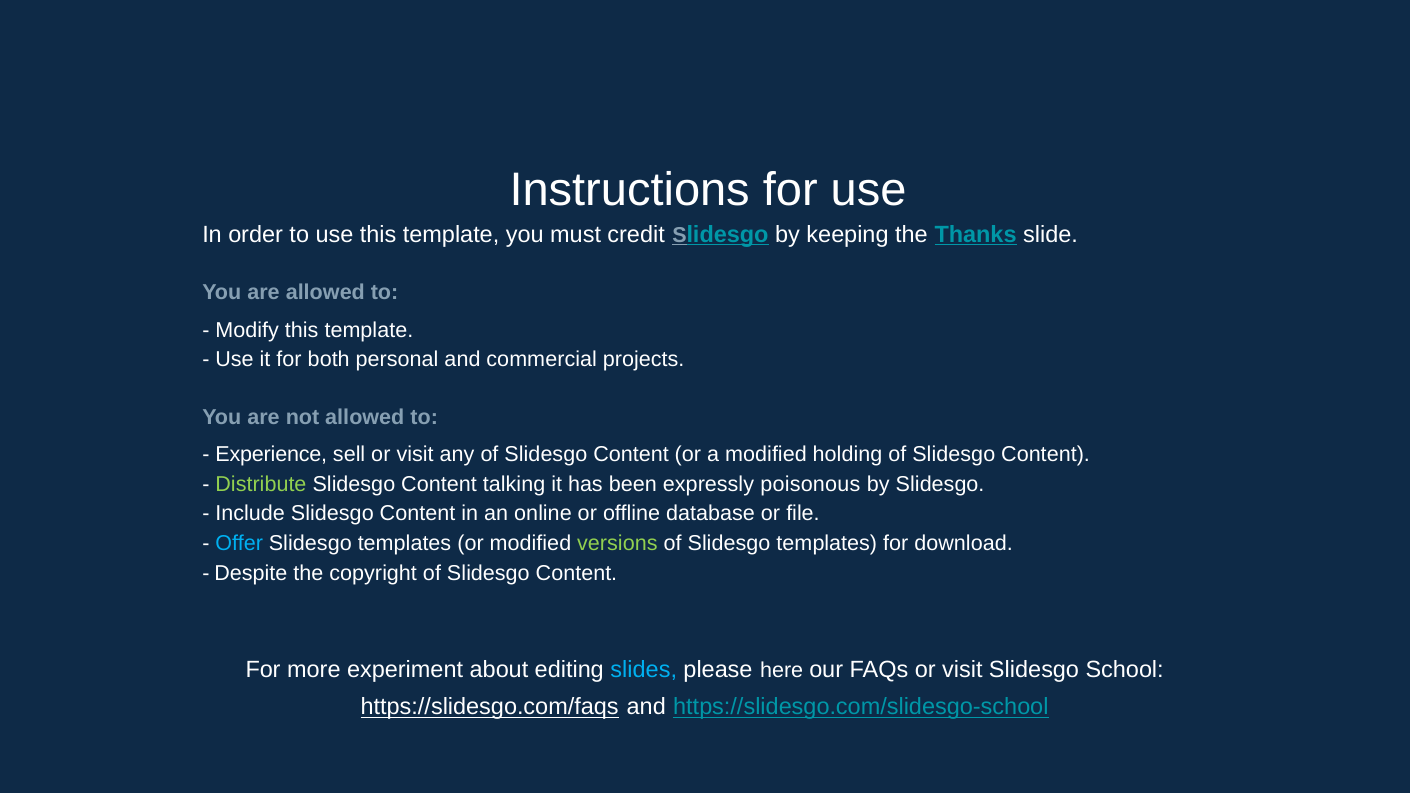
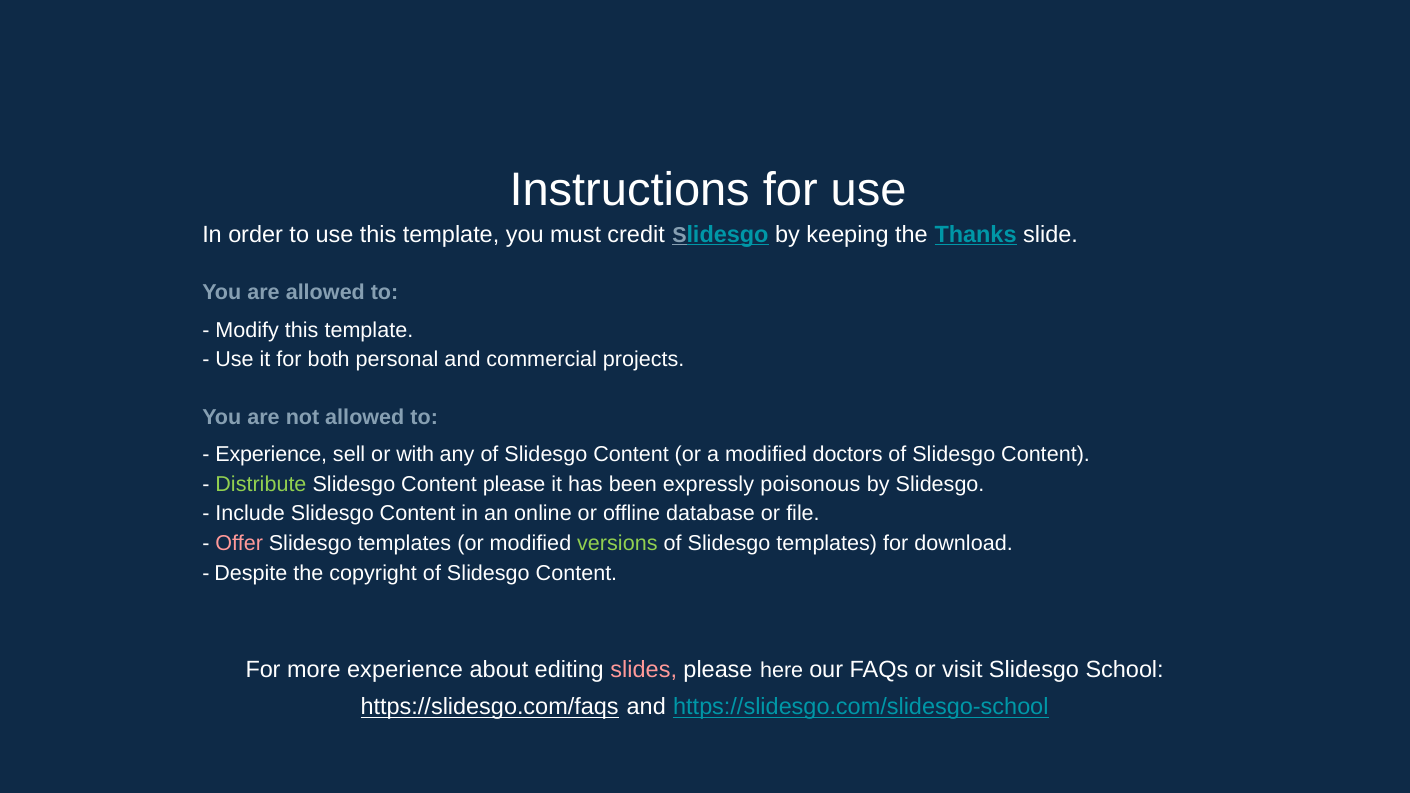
sell or visit: visit -> with (415, 455)
holding: holding -> doctors (848, 455)
Content talking: talking -> please (514, 484)
Offer colour: light blue -> pink (239, 544)
more experiment: experiment -> experience (405, 670)
slides colour: light blue -> pink (644, 670)
